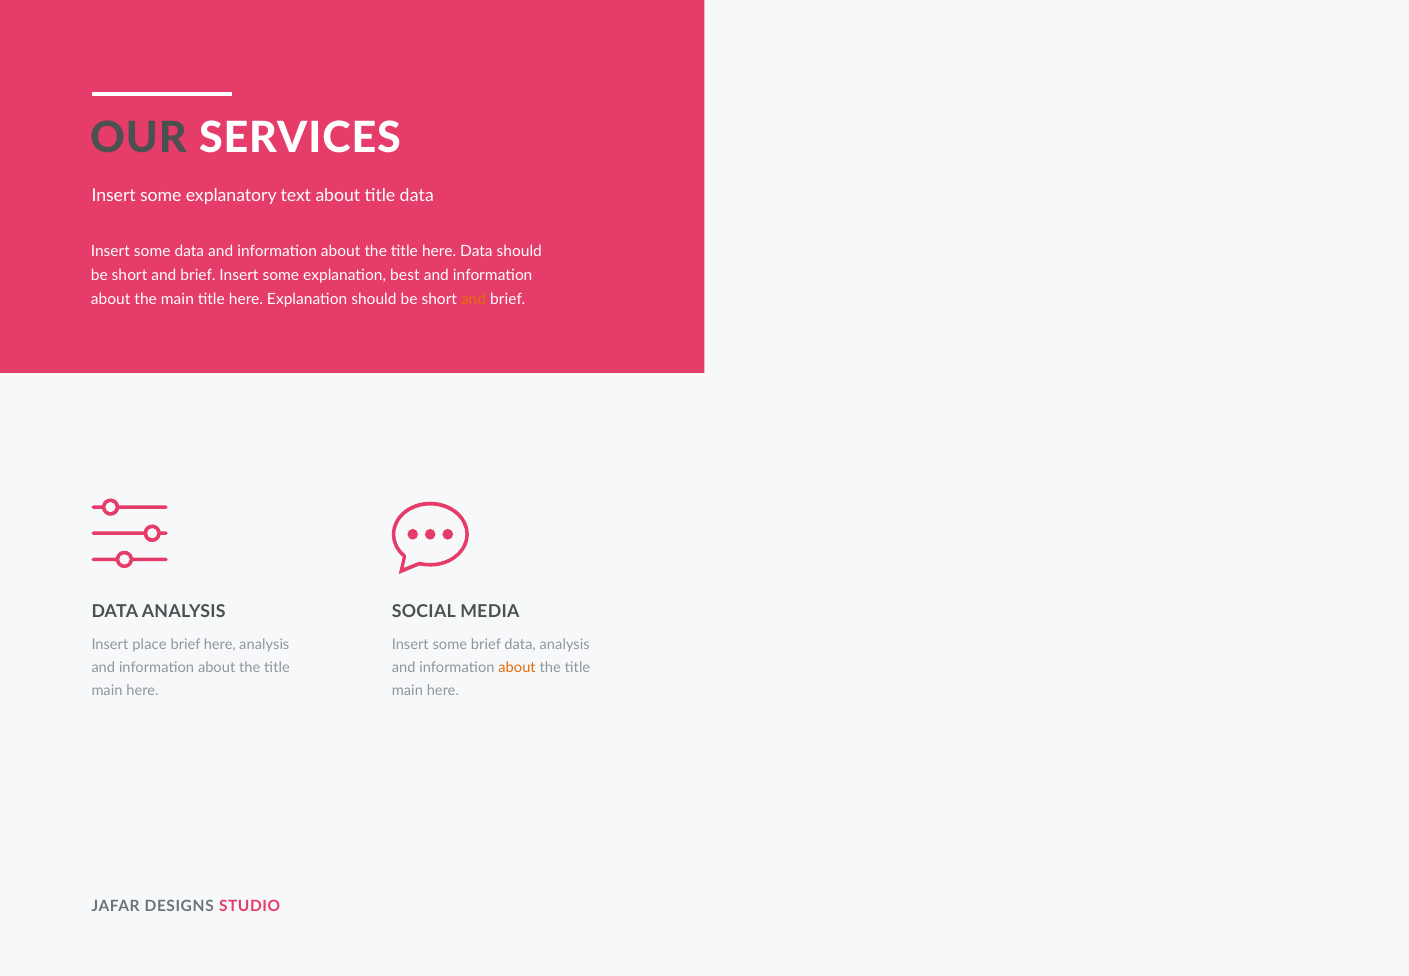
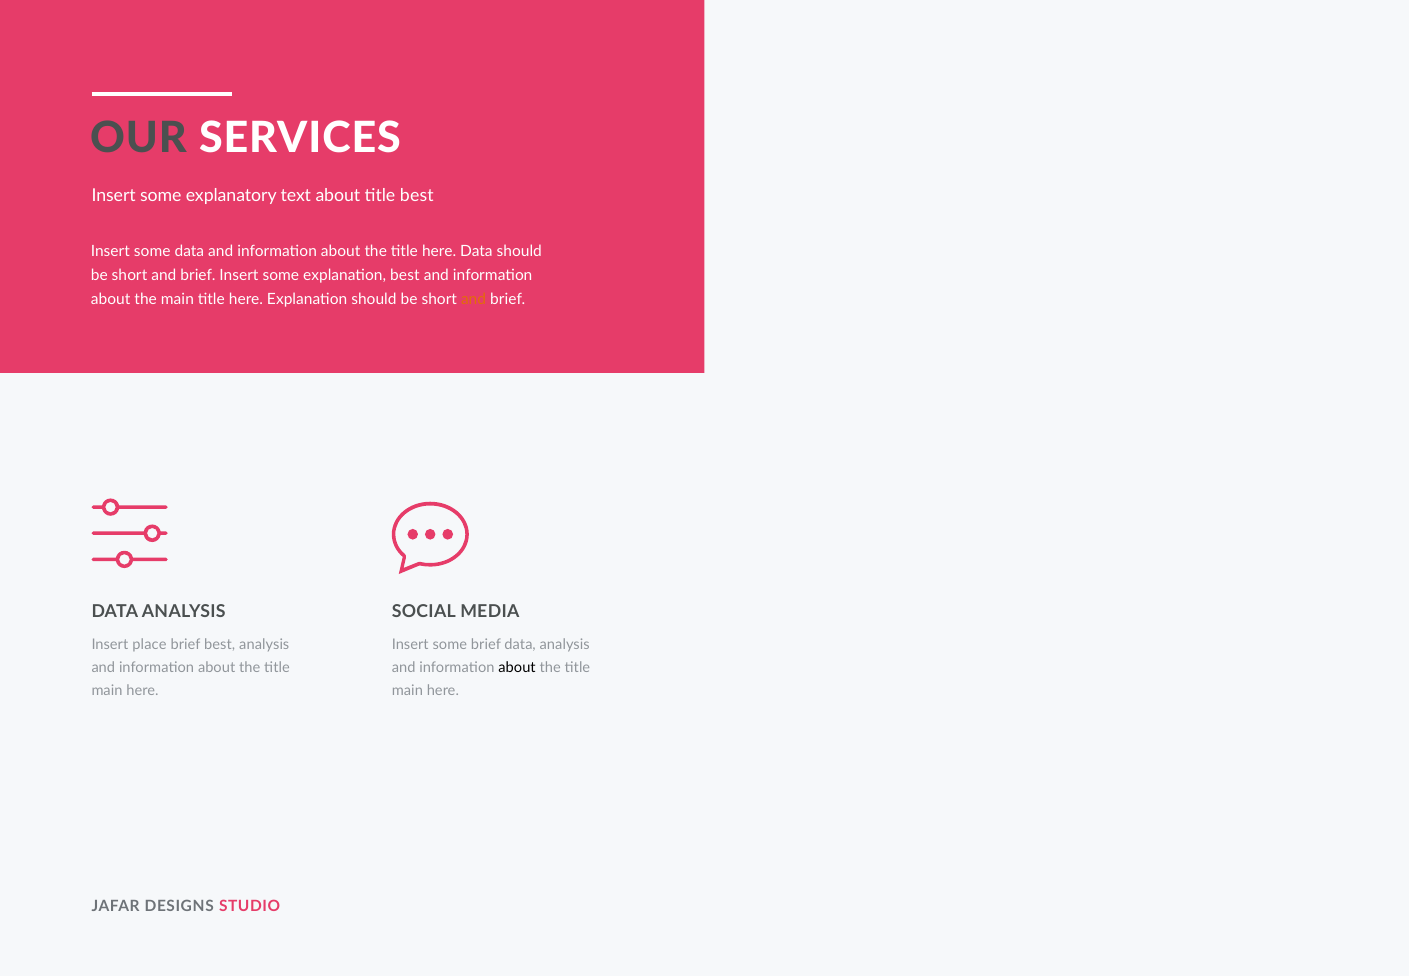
title data: data -> best (417, 196)
brief here: here -> best (220, 645)
about colour: orange -> black (517, 667)
